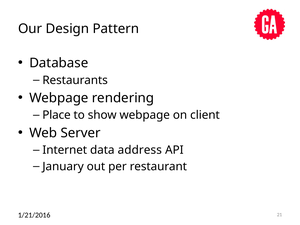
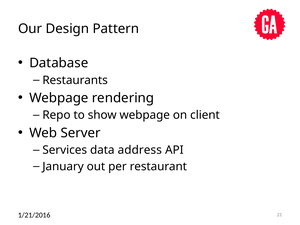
Place: Place -> Repo (56, 115)
Internet: Internet -> Services (65, 150)
